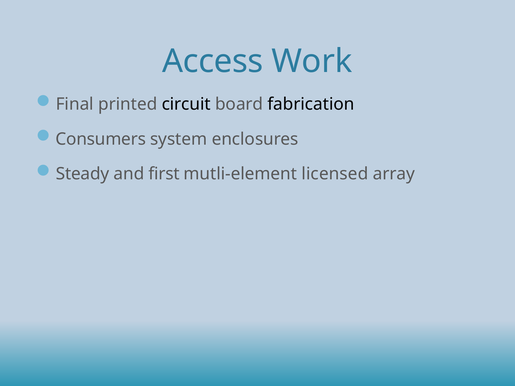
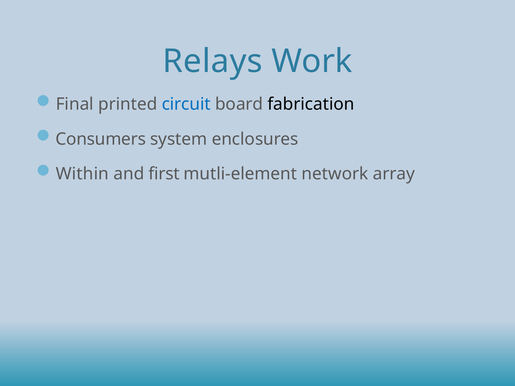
Access: Access -> Relays (212, 61)
circuit colour: black -> blue (186, 104)
Steady: Steady -> Within (82, 174)
licensed: licensed -> network (335, 174)
